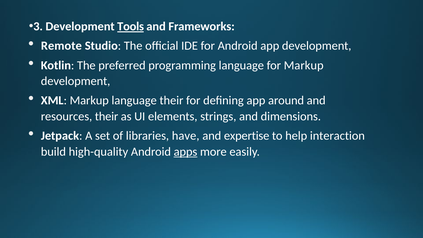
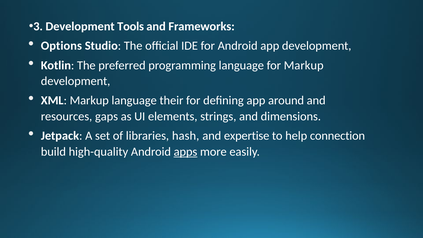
Tools underline: present -> none (131, 27)
Remote: Remote -> Options (61, 46)
resources their: their -> gaps (107, 116)
have: have -> hash (186, 136)
interaction: interaction -> connection (337, 136)
